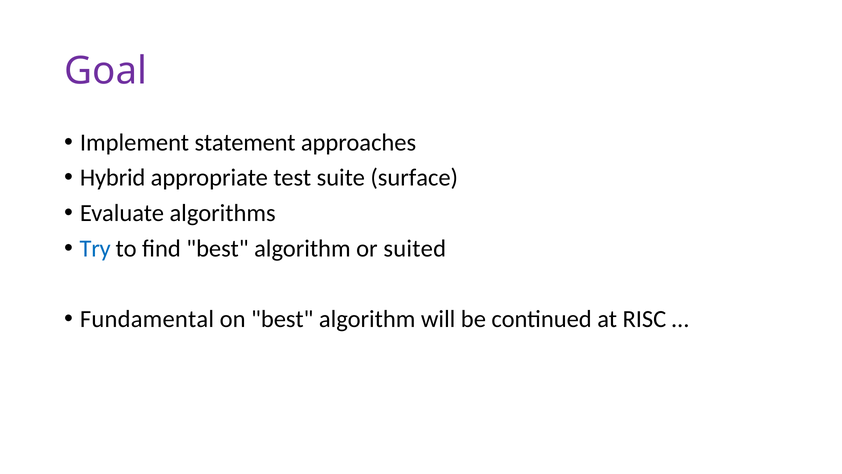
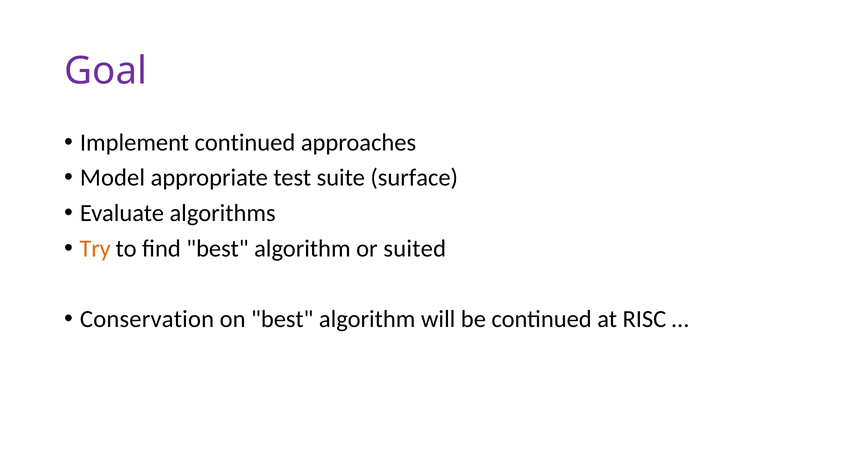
Implement statement: statement -> continued (245, 142)
Hybrid: Hybrid -> Model (113, 178)
Try colour: blue -> orange (95, 248)
Fundamental: Fundamental -> Conservation (147, 319)
